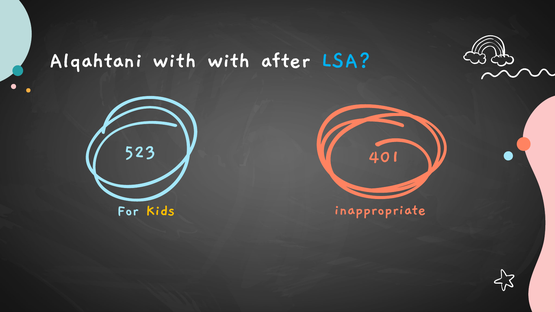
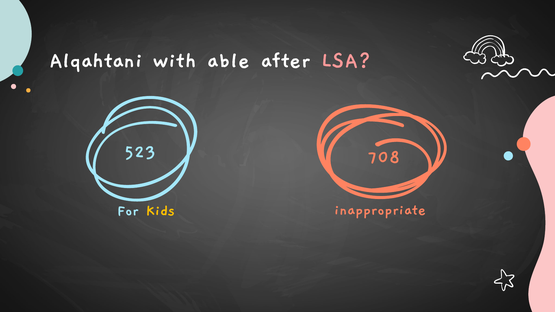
with with: with -> able (229, 60)
LSA colour: light blue -> pink (346, 60)
401: 401 -> 708 (384, 156)
